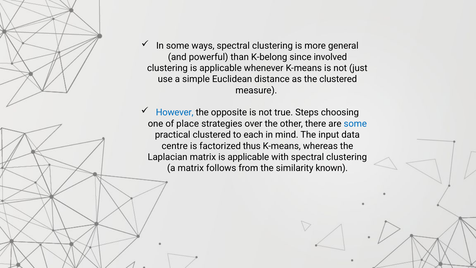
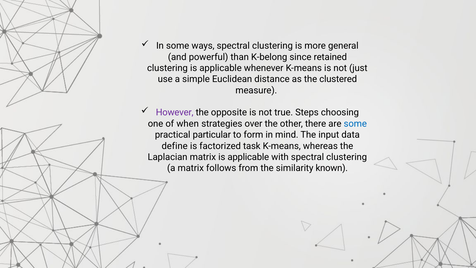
involved: involved -> retained (330, 57)
However colour: blue -> purple (175, 112)
place: place -> when (188, 124)
practical clustered: clustered -> particular (212, 135)
each: each -> form (253, 135)
centre: centre -> define (175, 146)
thus: thus -> task (252, 146)
